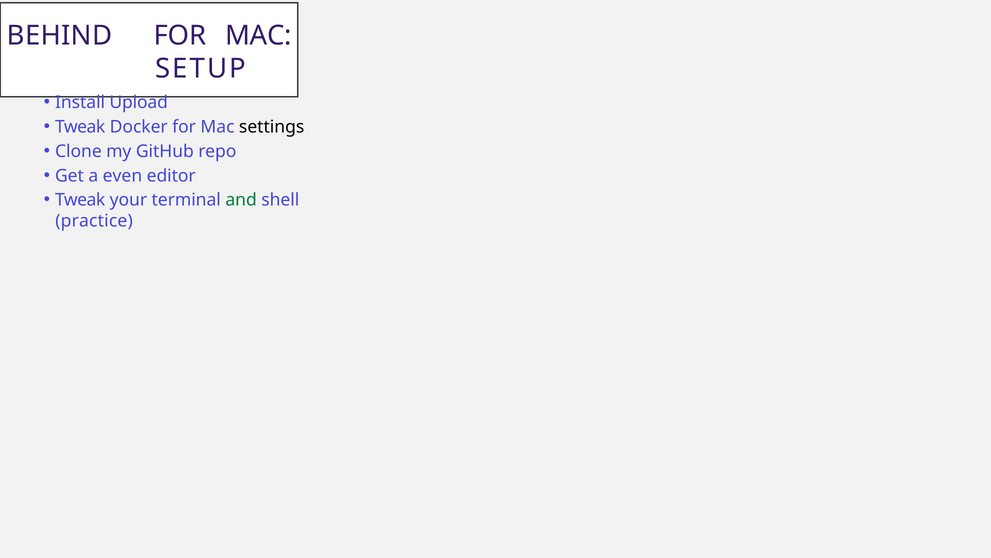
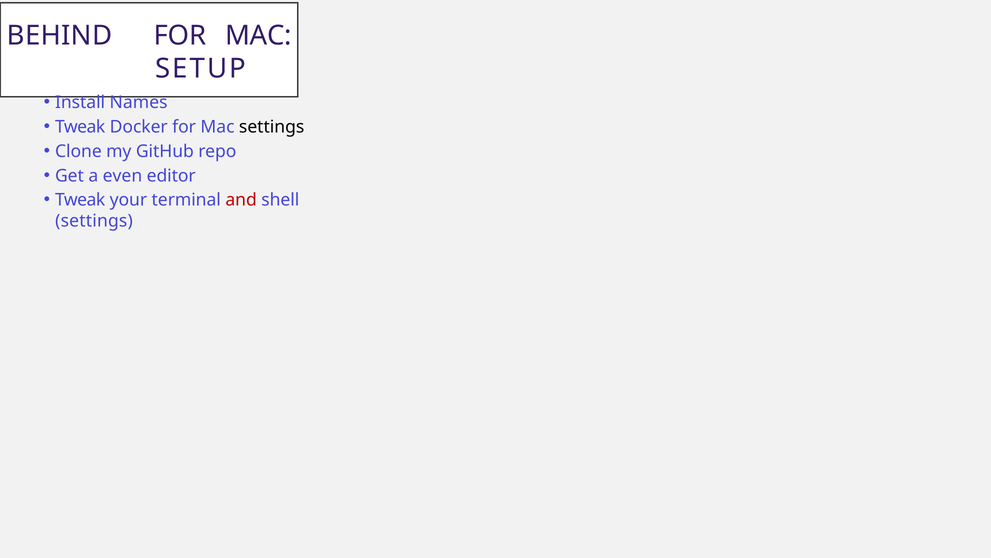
Upload: Upload -> Names (139, 103)
and colour: green -> red (241, 200)
practice: practice -> settings (94, 221)
